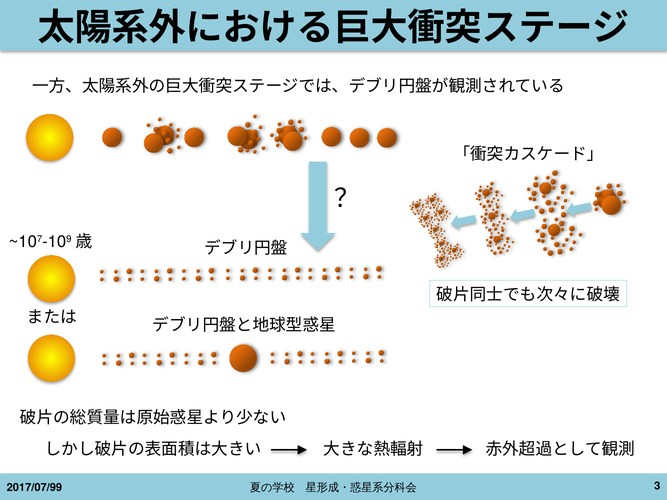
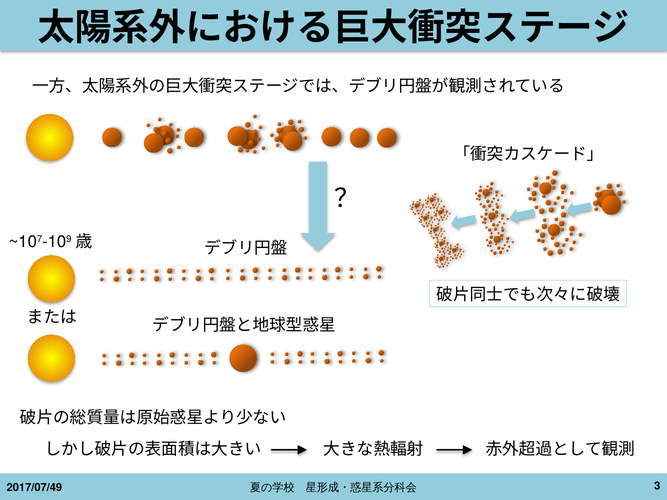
2017/07/99: 2017/07/99 -> 2017/07/49 (34, 488)
